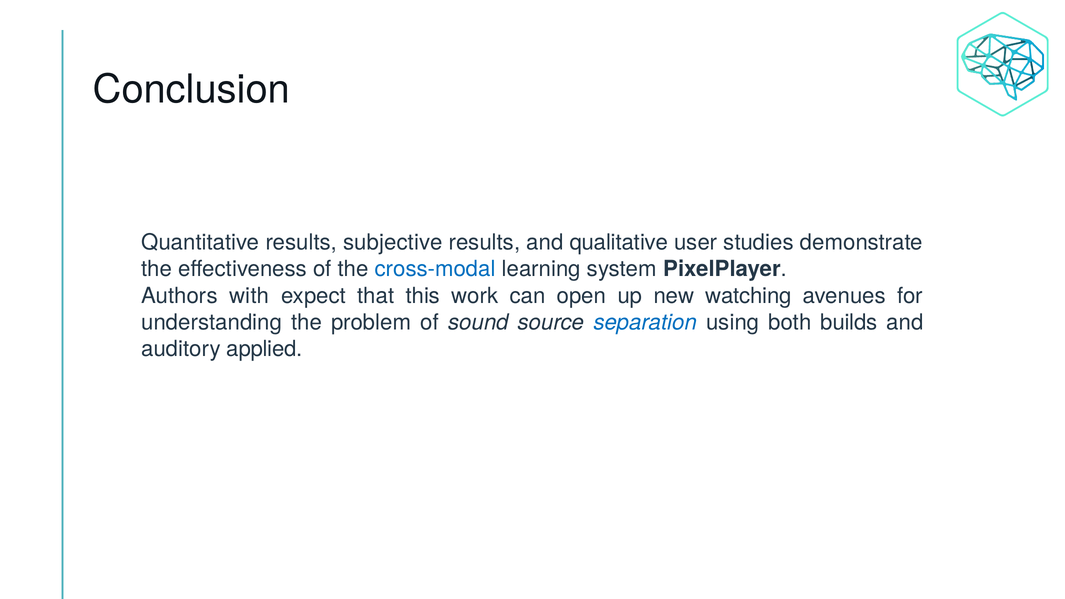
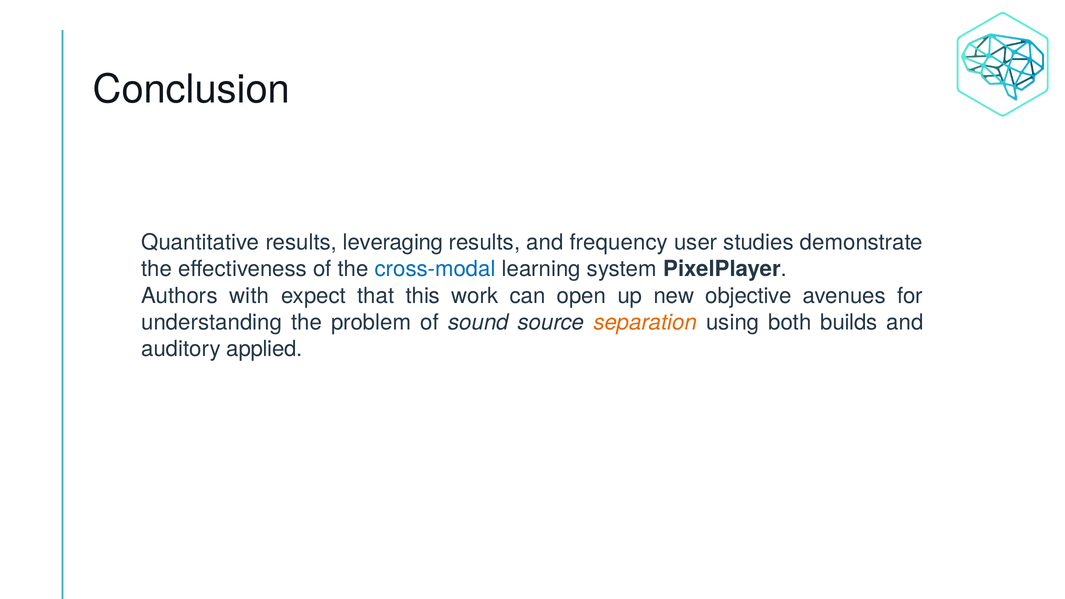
subjective: subjective -> leveraging (393, 243)
qualitative: qualitative -> frequency (619, 243)
watching: watching -> objective (749, 296)
separation colour: blue -> orange (645, 323)
